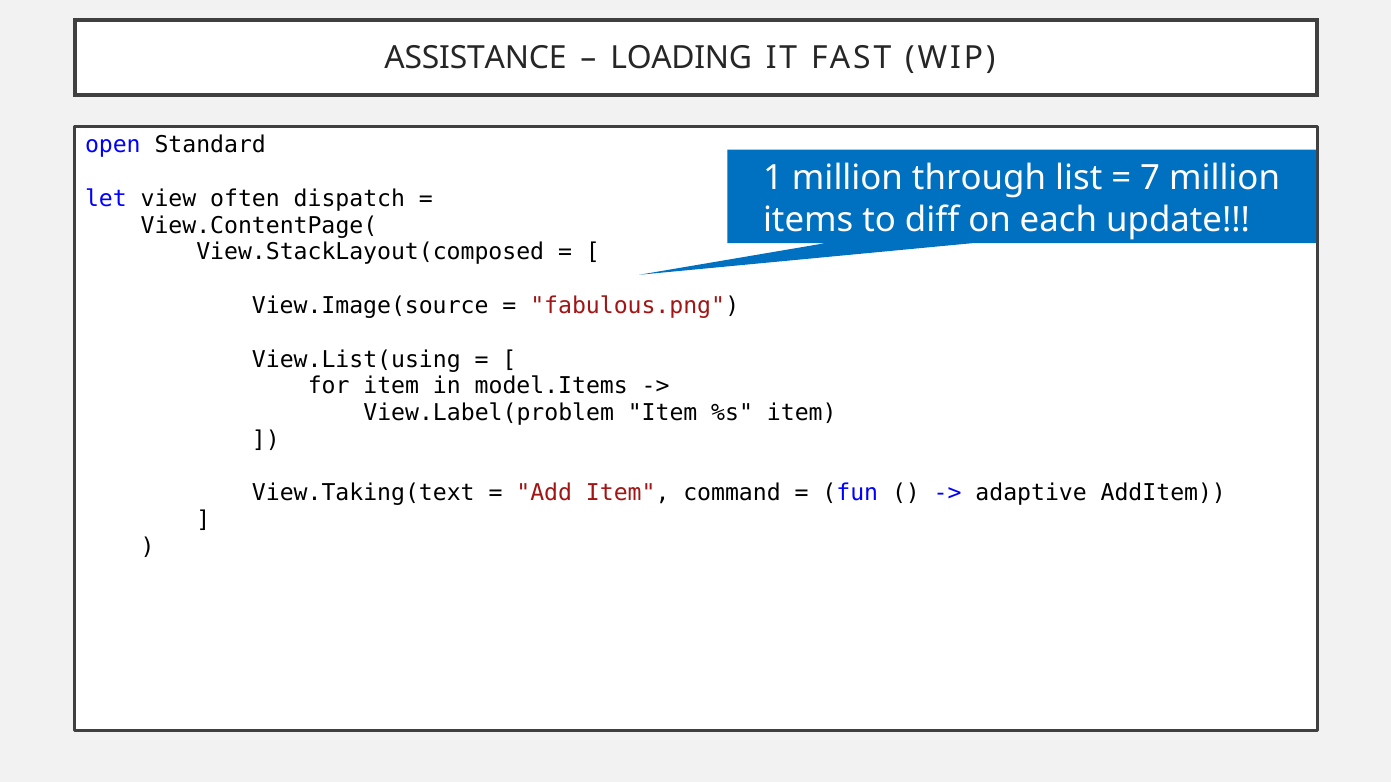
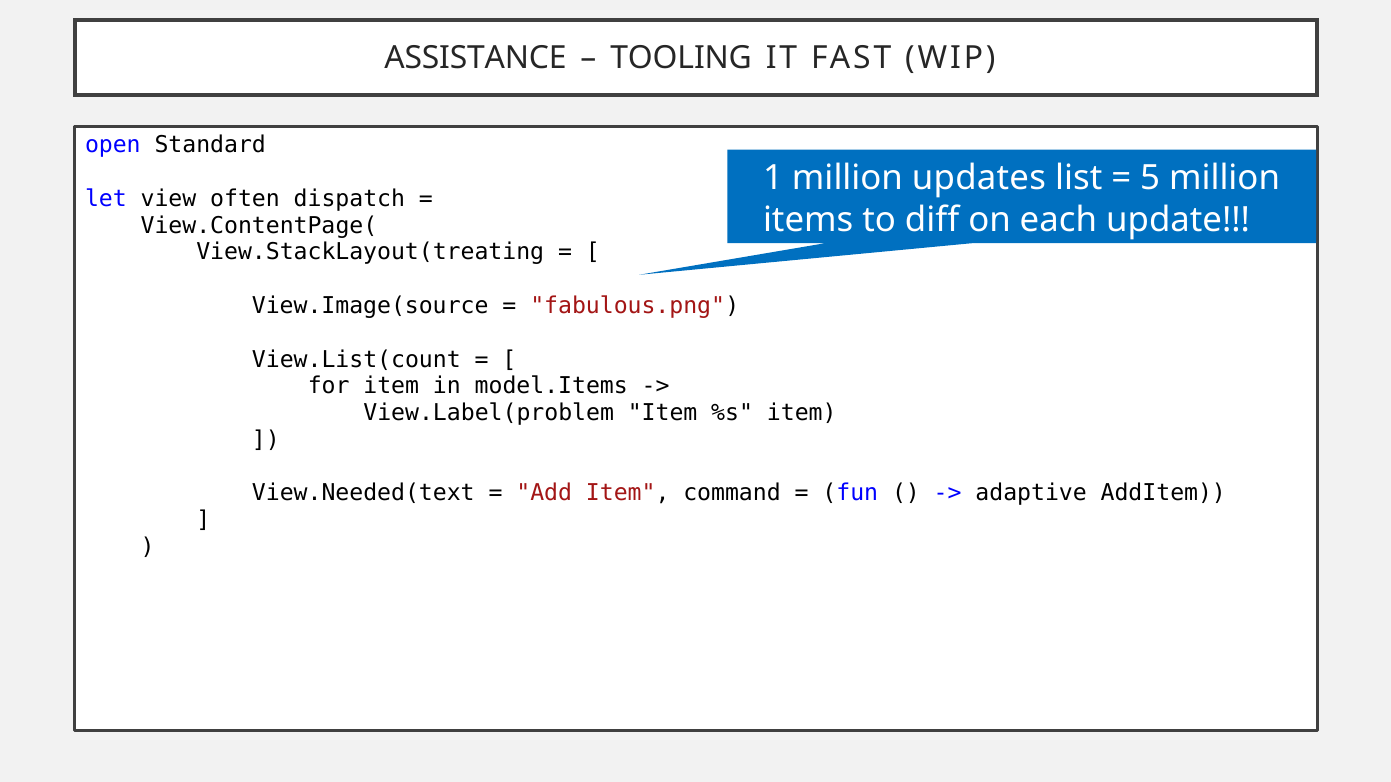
LOADING: LOADING -> TOOLING (681, 58)
through: through -> updates (979, 178)
7: 7 -> 5 (1150, 178)
View.StackLayout(composed: View.StackLayout(composed -> View.StackLayout(treating (370, 252)
View.List(using: View.List(using -> View.List(count (356, 360)
View.Taking(text: View.Taking(text -> View.Needed(text (363, 493)
